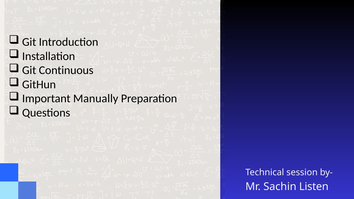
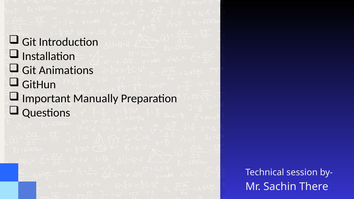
Continuous: Continuous -> Animations (66, 70)
Listen: Listen -> There (314, 187)
